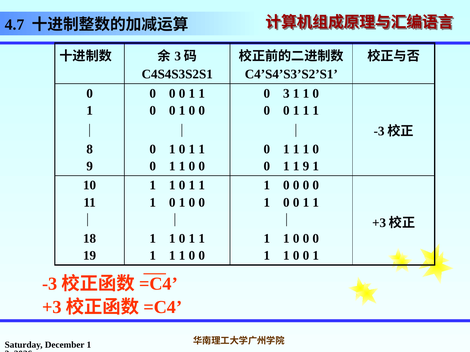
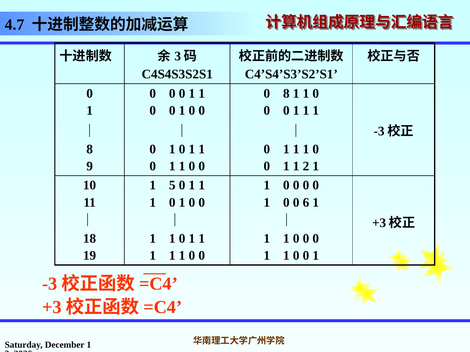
0 3: 3 -> 8 (286, 94)
1 1 9: 9 -> 2 (306, 166)
1: 1 -> 5 (172, 186)
1: 1 -> 6 (306, 203)
